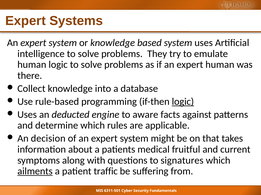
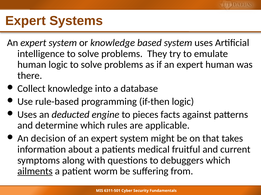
logic underline: present -> none (183, 102)
aware: aware -> pieces (145, 115)
signatures: signatures -> debuggers (182, 161)
traffic: traffic -> worm (106, 172)
